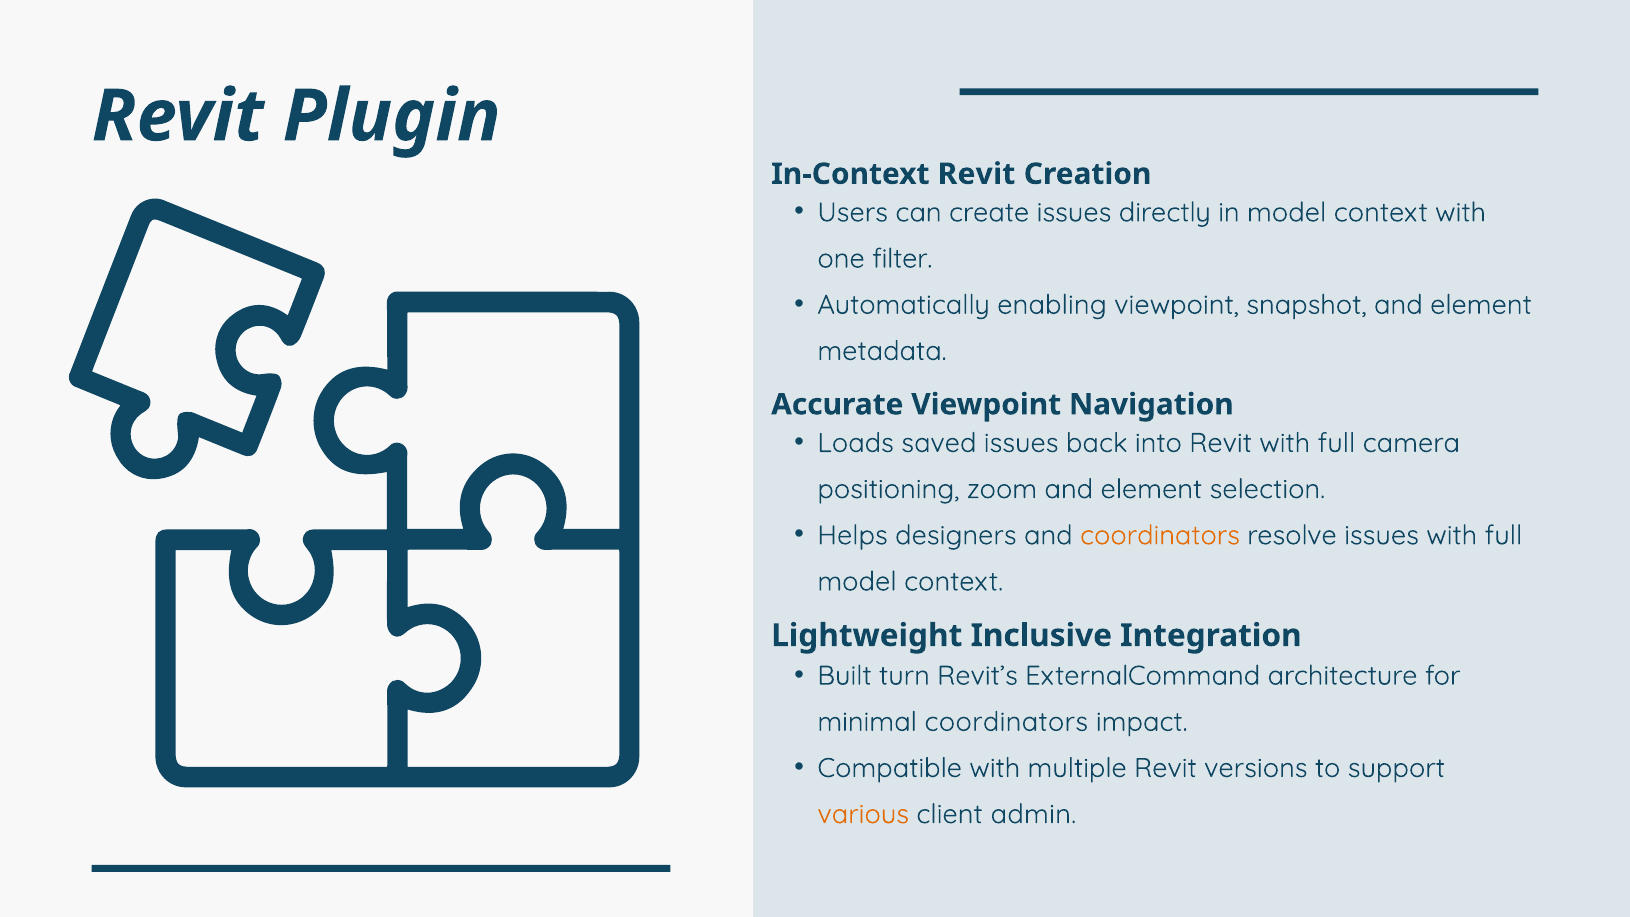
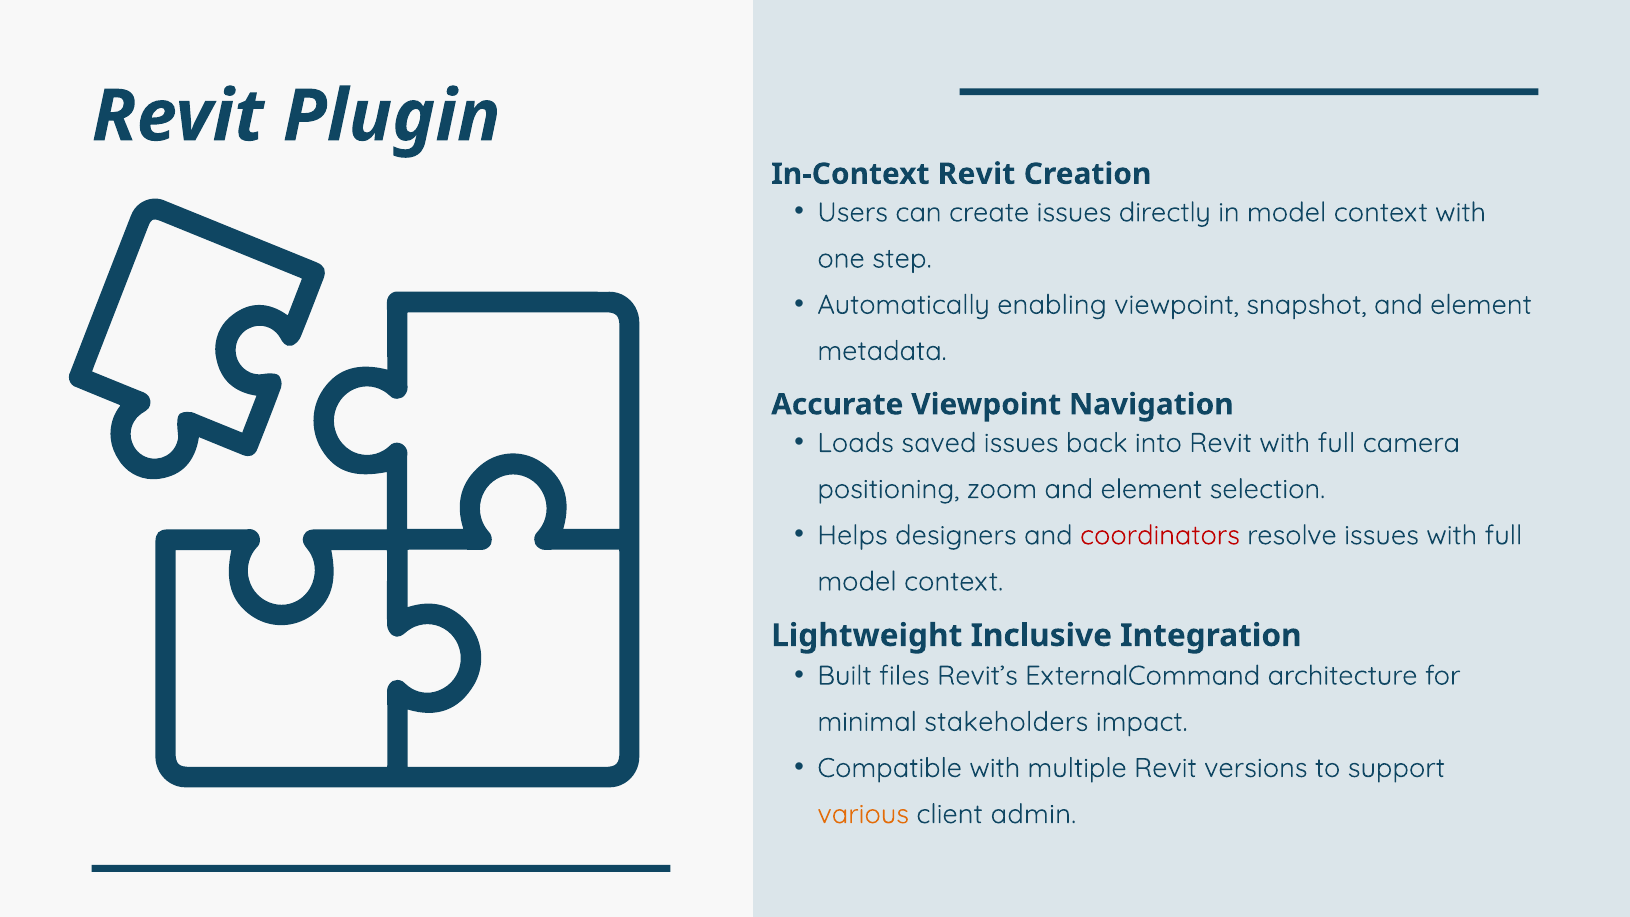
filter: filter -> step (902, 259)
coordinators colour: orange -> red (1160, 535)
turn: turn -> files (904, 676)
minimal coordinators: coordinators -> stakeholders (1006, 722)
